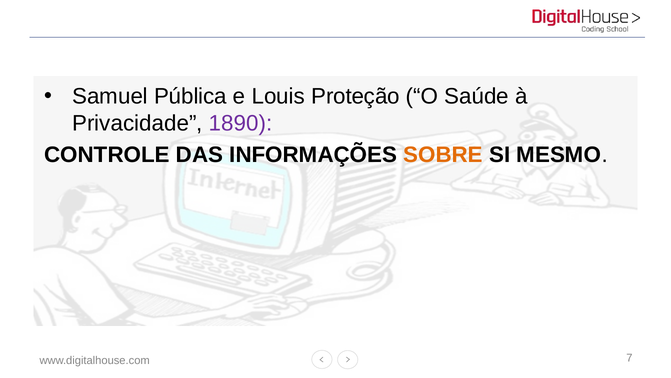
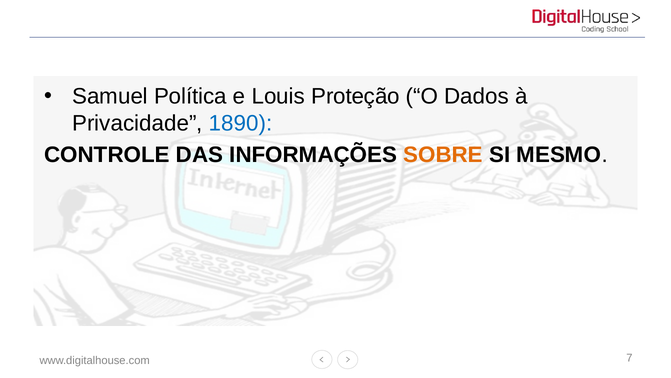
Pública: Pública -> Política (191, 96)
Saúde: Saúde -> Dados (477, 96)
1890 colour: purple -> blue (241, 123)
